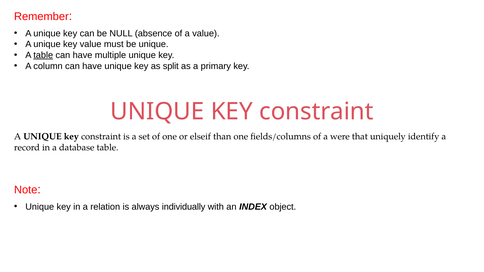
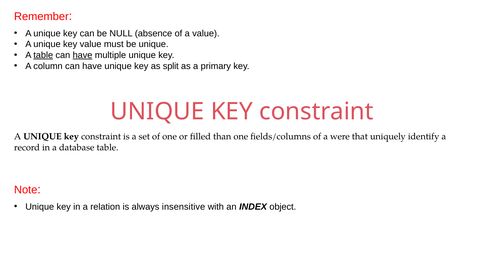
have underline: none -> present (83, 55)
elseif: elseif -> filled (200, 137)
individually: individually -> insensitive (184, 207)
